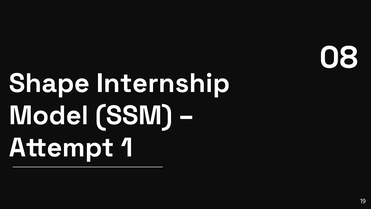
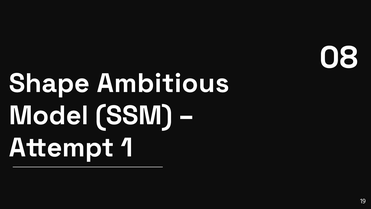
Internship: Internship -> Ambitious (163, 83)
